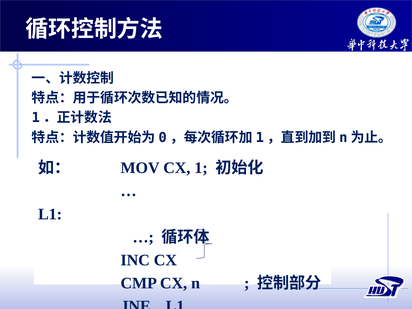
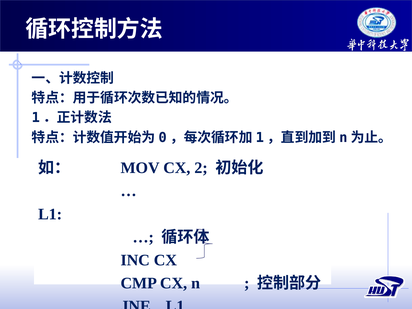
1: 1 -> 2 (201, 168)
